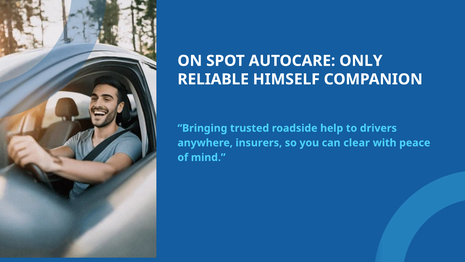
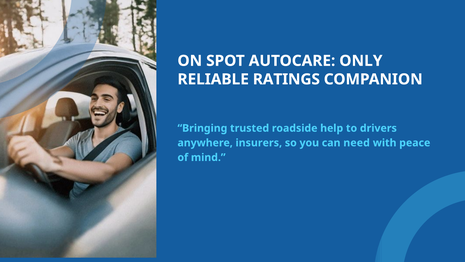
HIMSELF: HIMSELF -> RATINGS (286, 79)
clear: clear -> need (357, 143)
